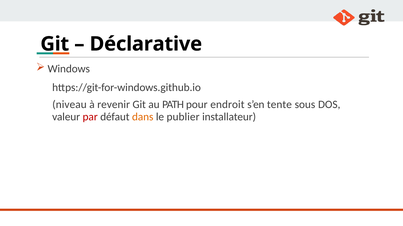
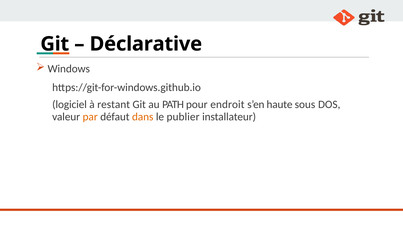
niveau: niveau -> logiciel (70, 105)
revenir: revenir -> restant (114, 105)
tente: tente -> haute (280, 105)
par colour: red -> orange (90, 117)
